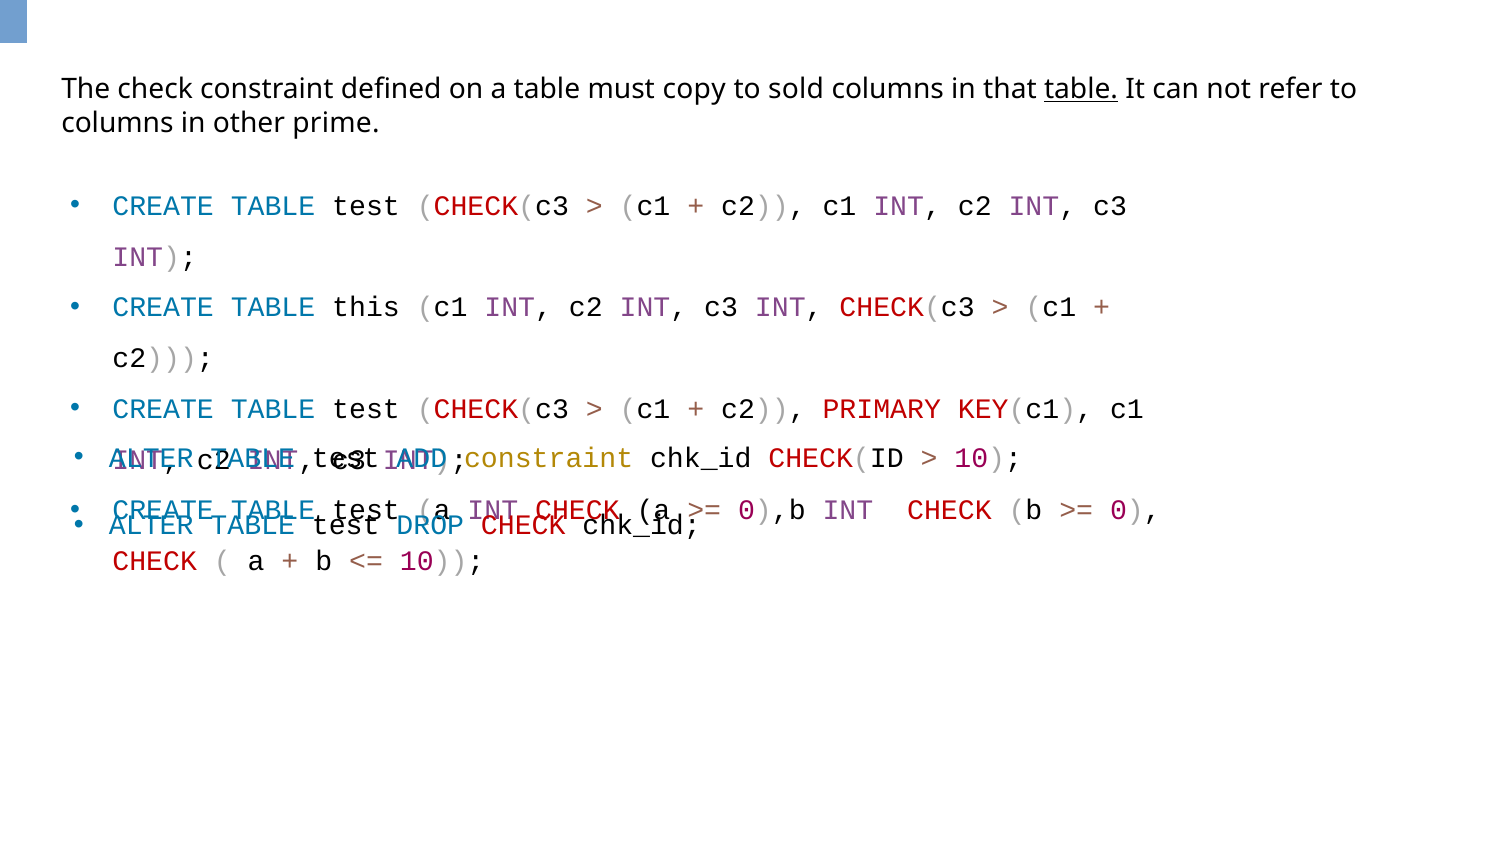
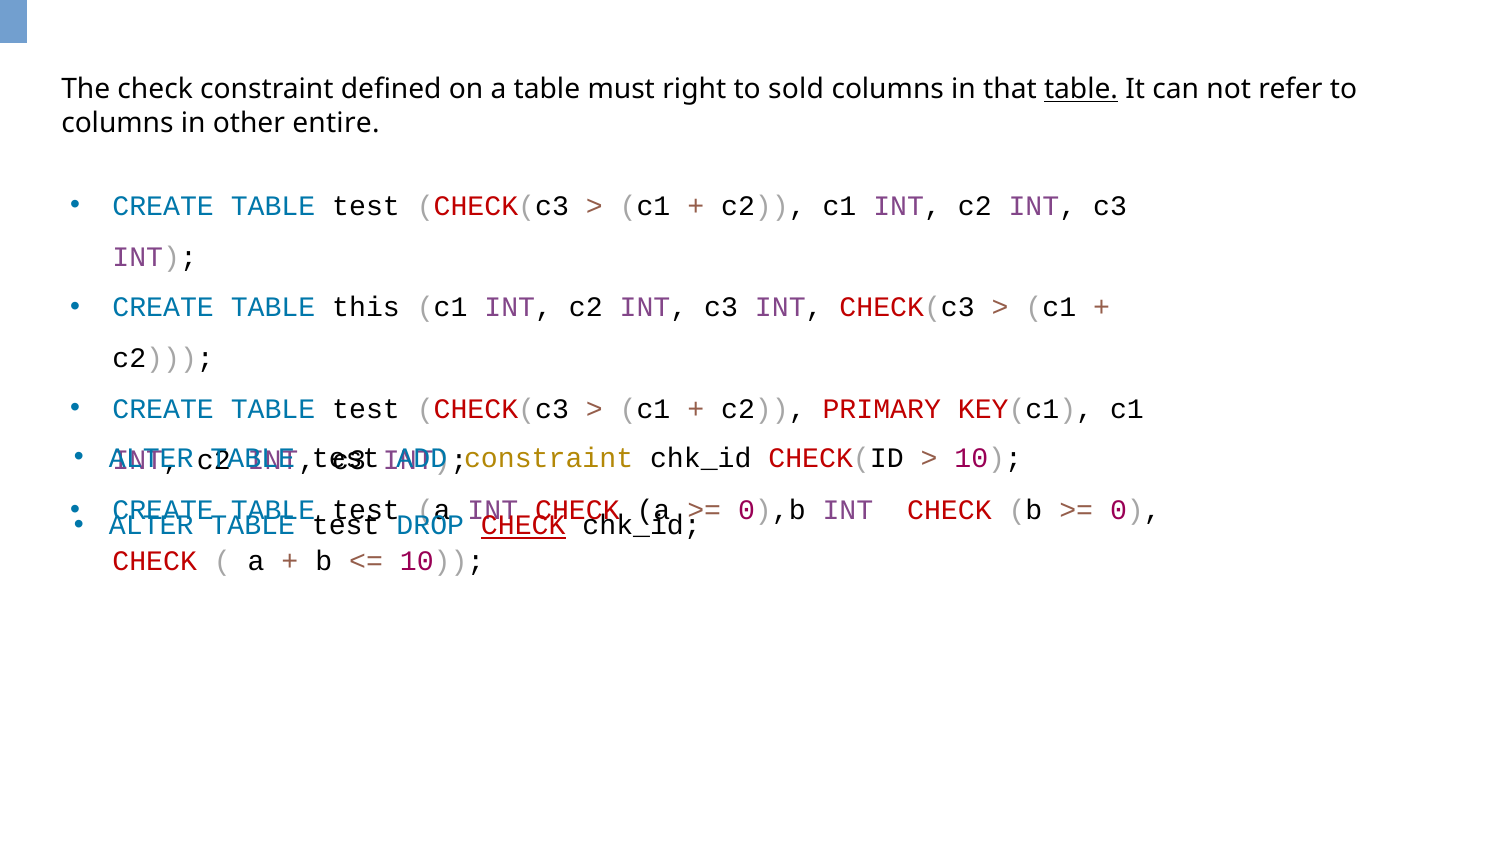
copy: copy -> right (694, 89)
prime: prime -> entire (336, 123)
CHECK underline: none -> present (523, 525)
